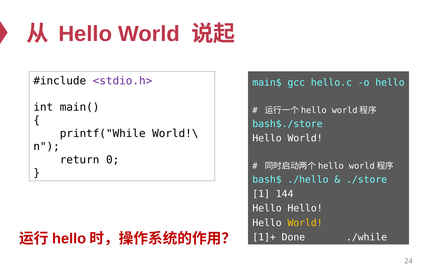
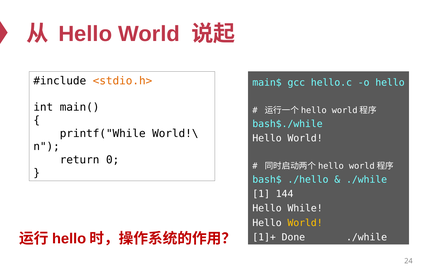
<stdio.h> colour: purple -> orange (123, 81)
bash$./store: bash$./store -> bash$./while (288, 124)
./store: ./store -> ./while (367, 180)
Hello: Hello -> While (305, 209)
